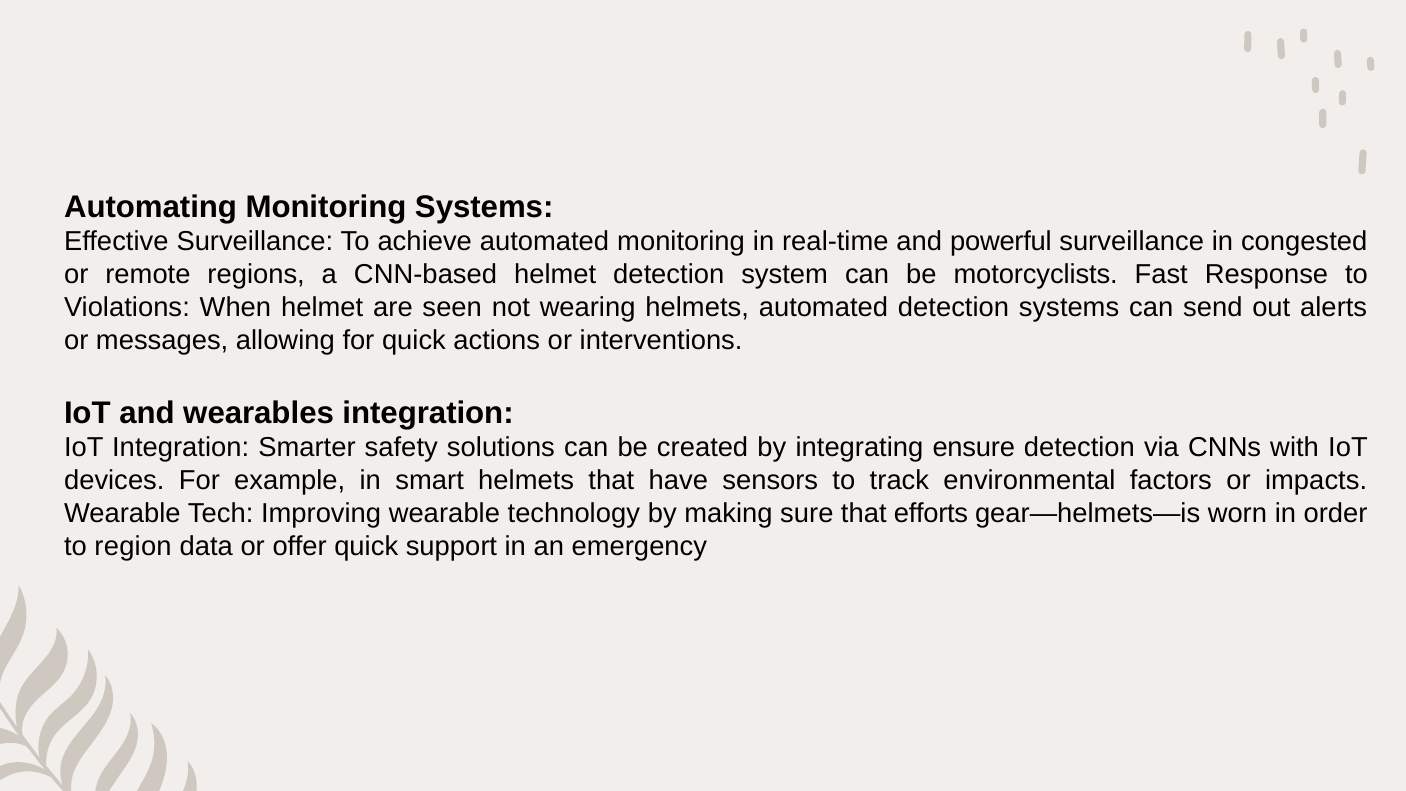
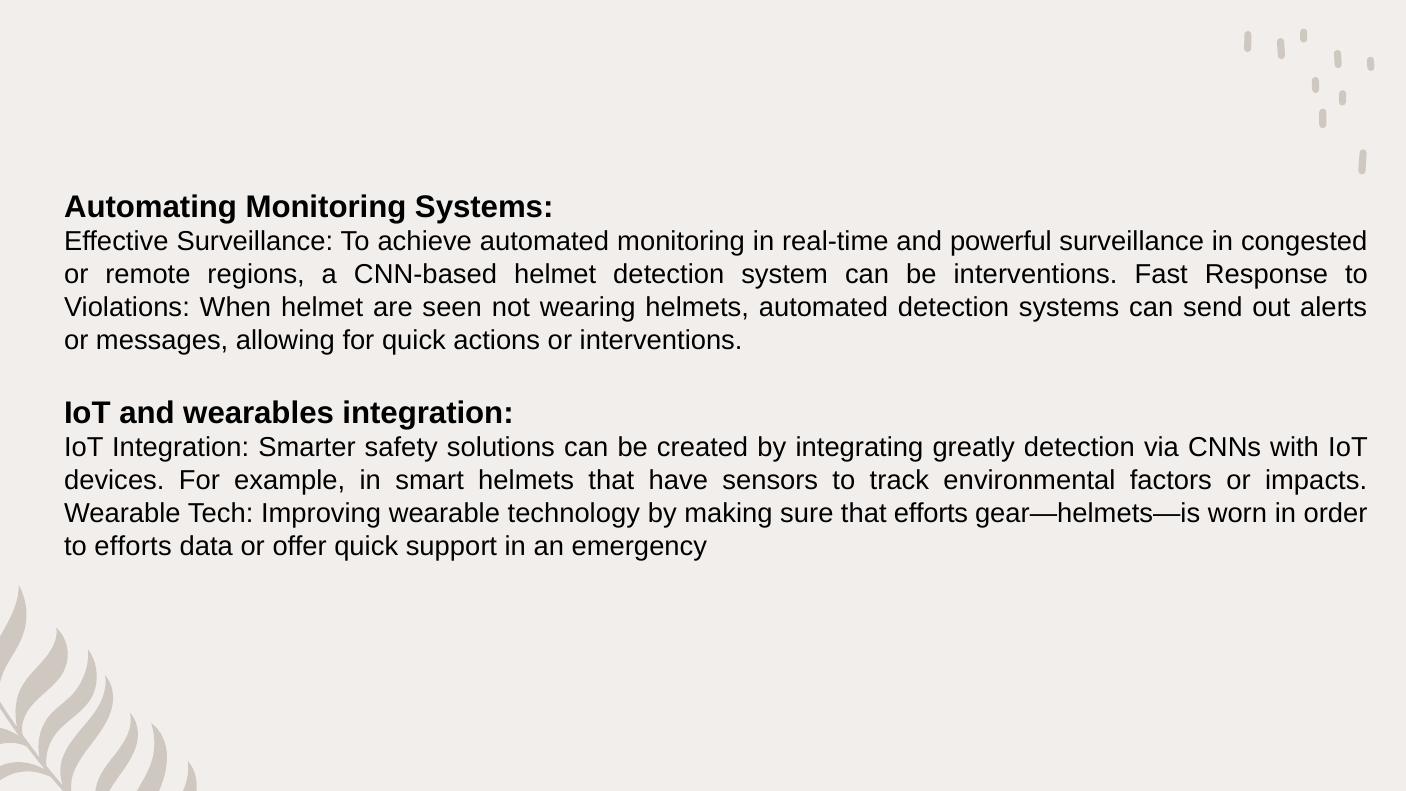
be motorcyclists: motorcyclists -> interventions (1036, 274)
ensure: ensure -> greatly (974, 448)
to region: region -> efforts (133, 546)
